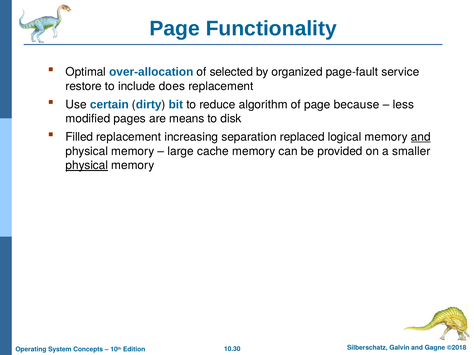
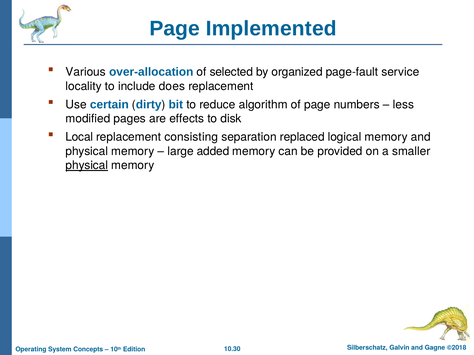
Functionality: Functionality -> Implemented (271, 29)
Optimal: Optimal -> Various (86, 72)
restore: restore -> locality (84, 86)
because: because -> numbers (357, 105)
means: means -> effects (187, 119)
Filled: Filled -> Local (79, 137)
increasing: increasing -> consisting (191, 137)
and underline: present -> none (421, 137)
cache: cache -> added (213, 151)
